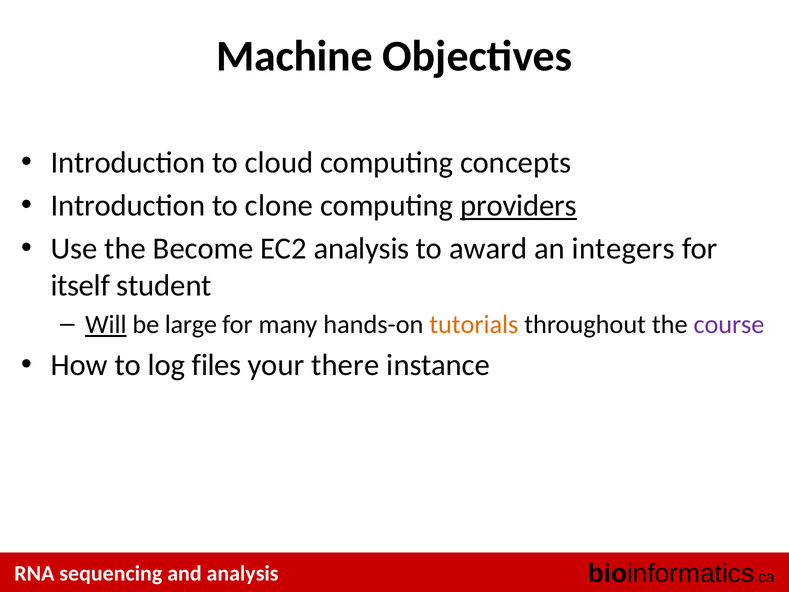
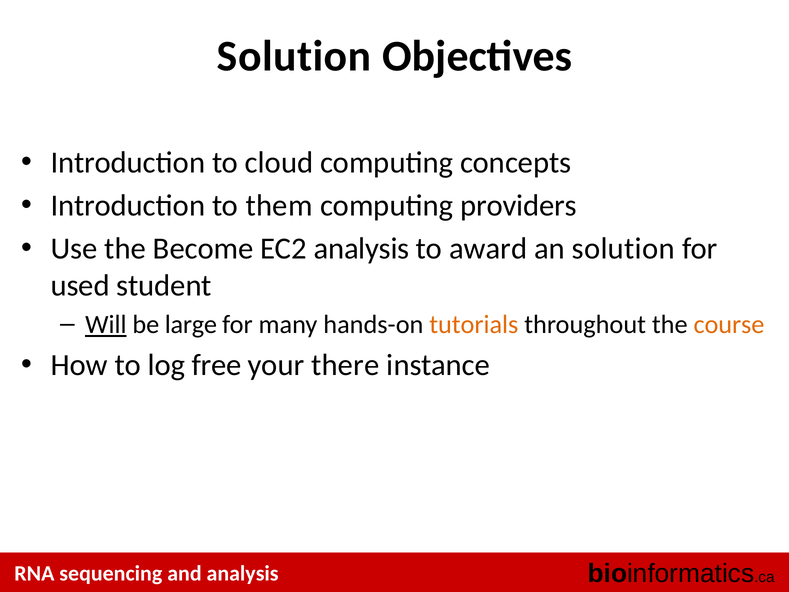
Machine: Machine -> Solution (294, 56)
clone: clone -> them (279, 206)
providers underline: present -> none (519, 206)
an integers: integers -> solution (623, 249)
itself: itself -> used (80, 285)
course colour: purple -> orange (729, 325)
files: files -> free (217, 365)
